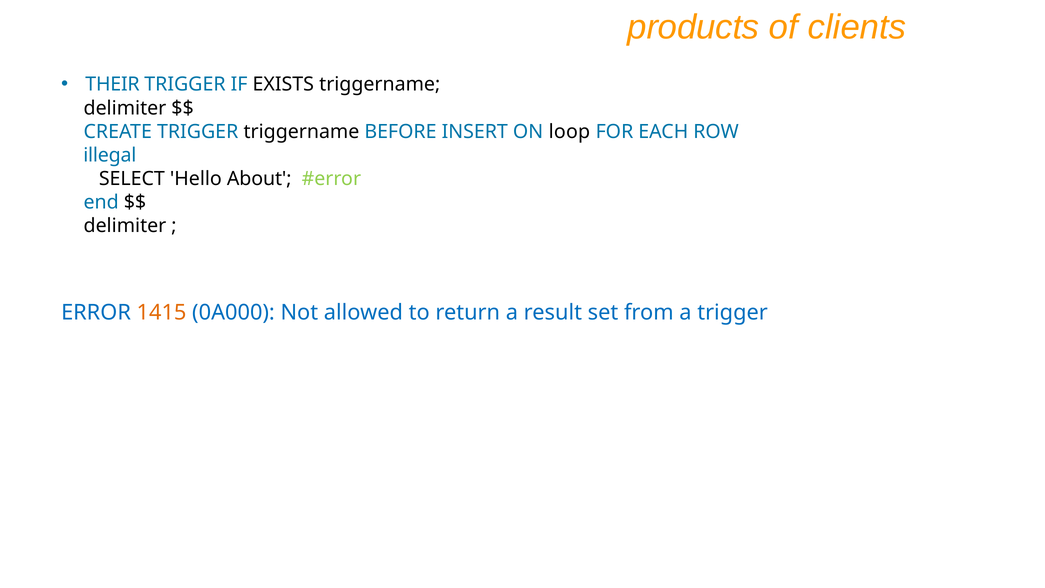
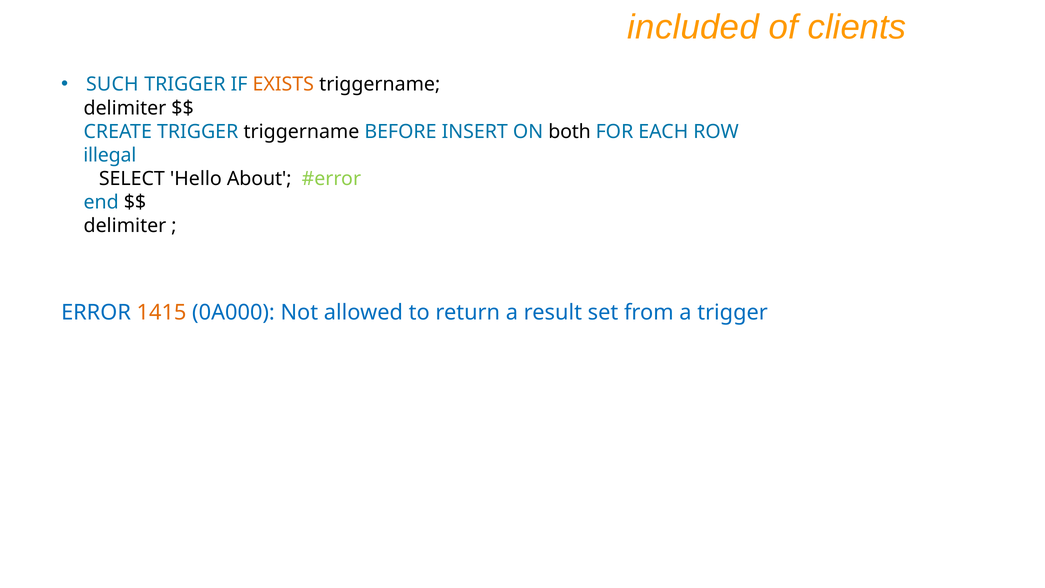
products: products -> included (693, 27)
THEIR: THEIR -> SUCH (112, 84)
EXISTS colour: black -> orange (283, 84)
loop: loop -> both (570, 132)
